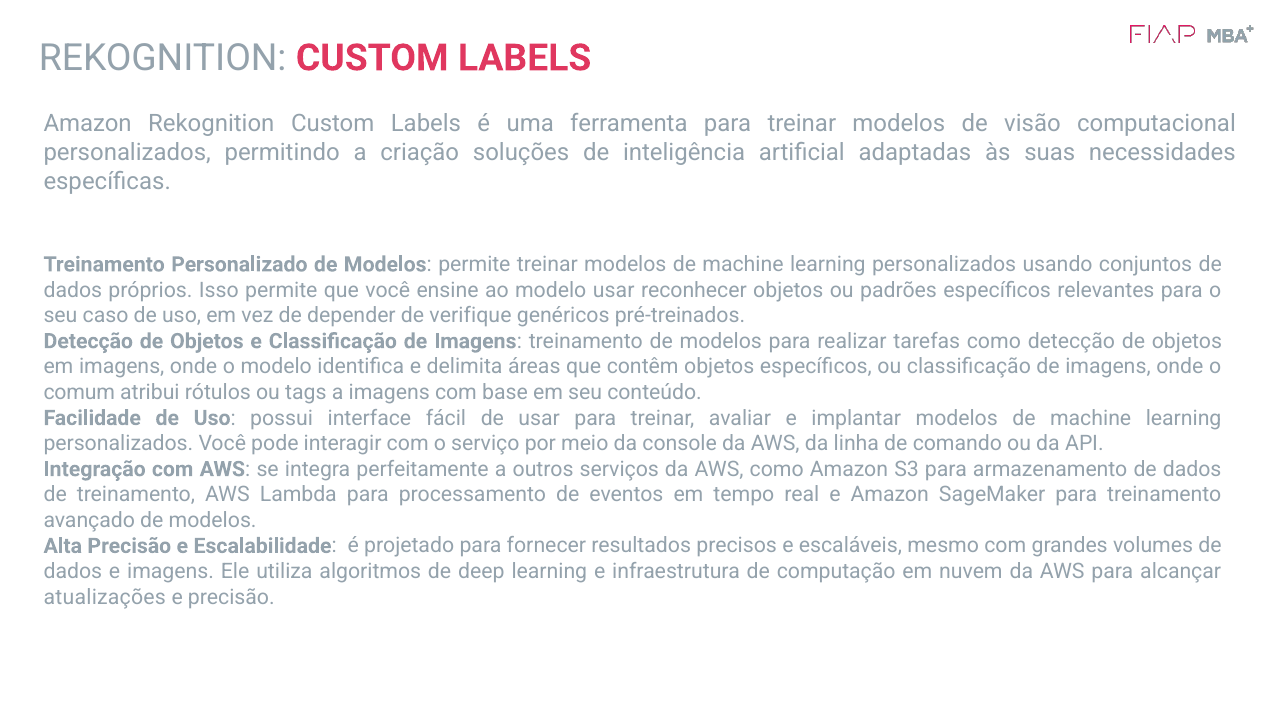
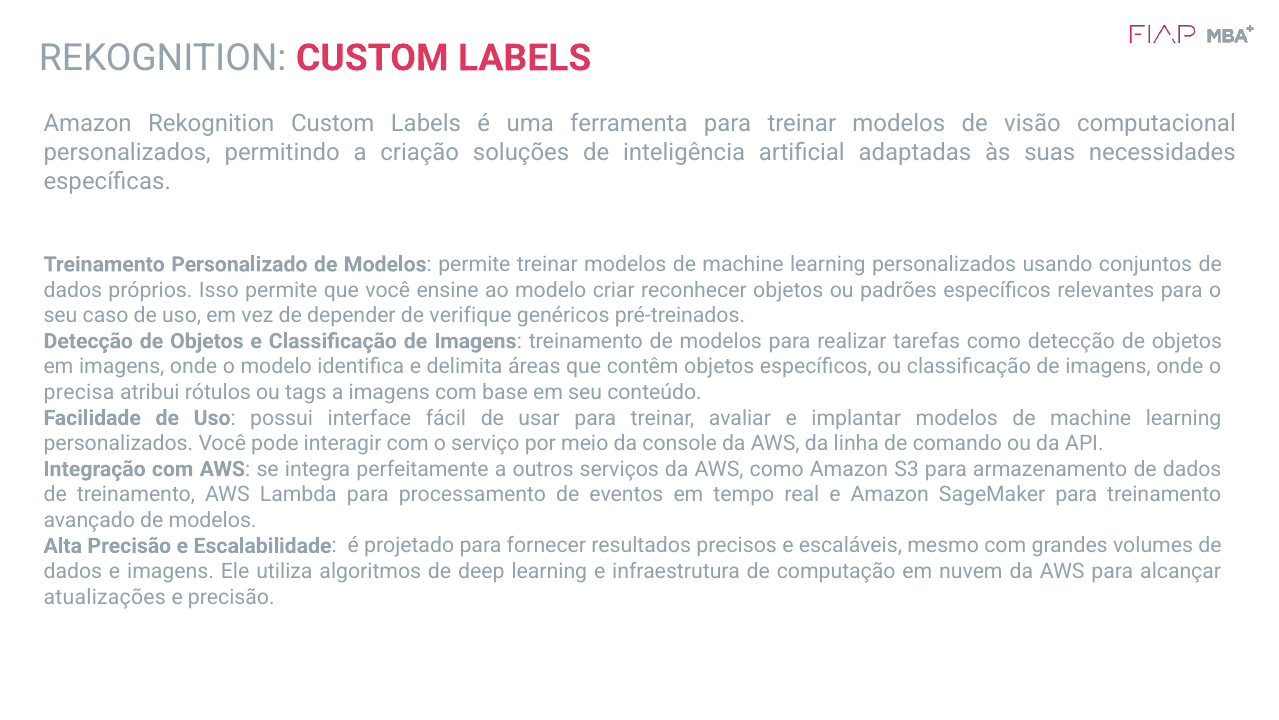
modelo usar: usar -> criar (614, 290)
comum: comum -> precisa (79, 392)
